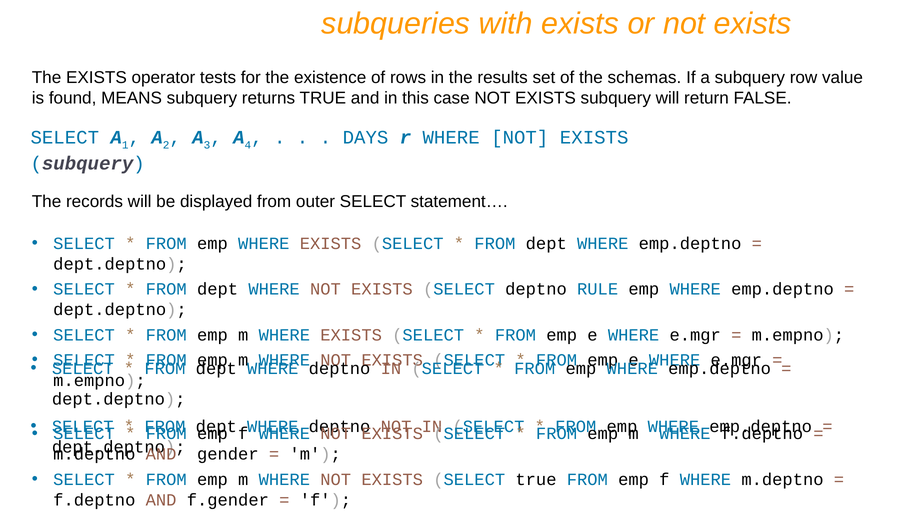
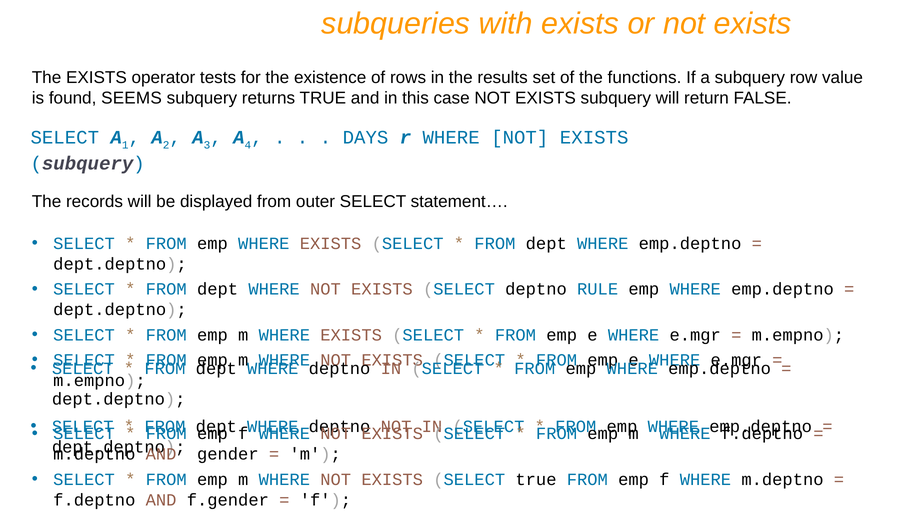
schemas: schemas -> functions (644, 78)
MEANS: MEANS -> SEEMS (132, 98)
